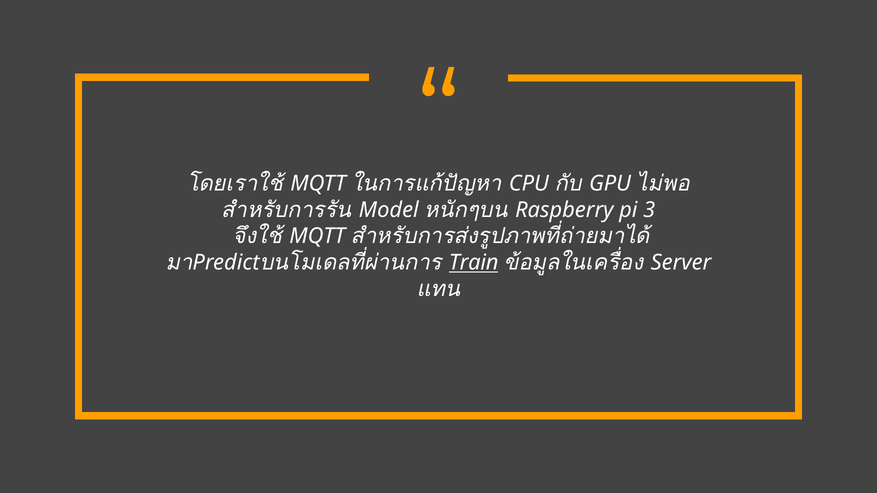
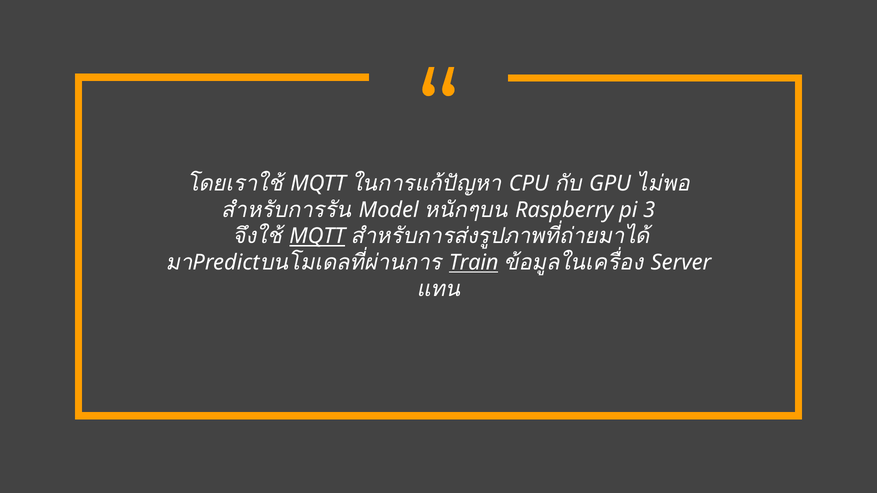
MQTT underline: none -> present (317, 236)
